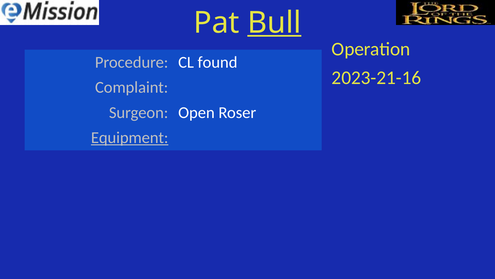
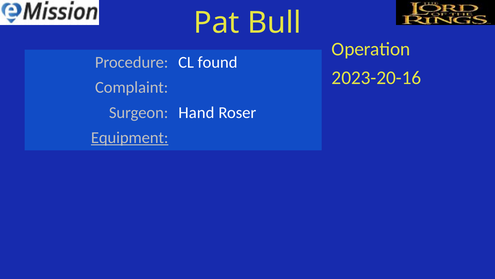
Bull underline: present -> none (274, 23)
2023-21-16: 2023-21-16 -> 2023-20-16 (376, 78)
Open: Open -> Hand (196, 112)
